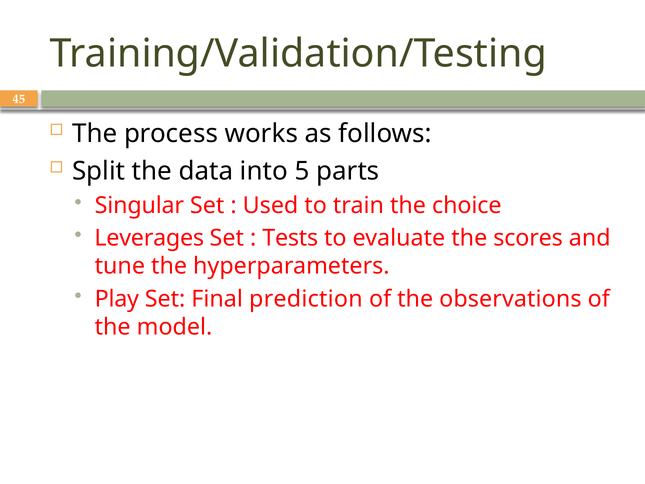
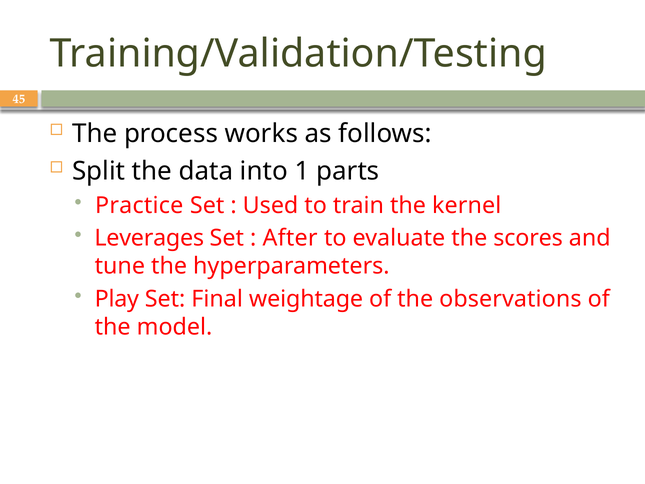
5: 5 -> 1 (302, 171)
Singular: Singular -> Practice (139, 205)
choice: choice -> kernel (467, 205)
Tests: Tests -> After (290, 238)
prediction: prediction -> weightage (306, 299)
